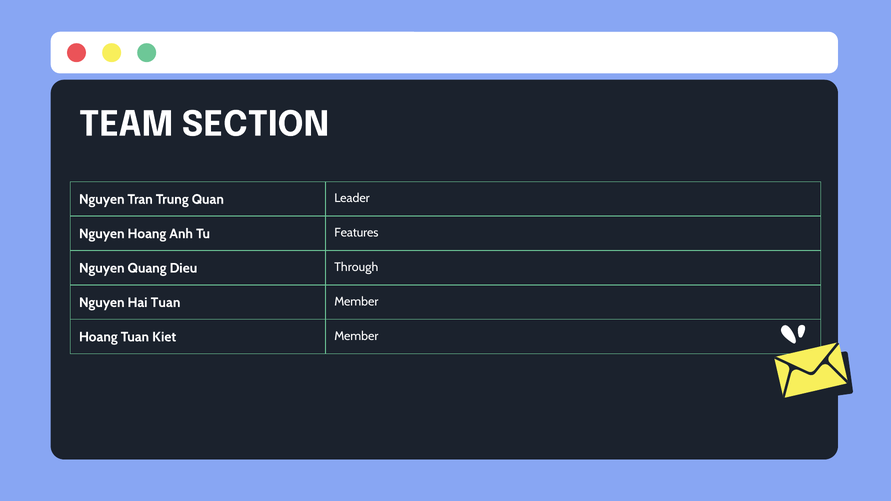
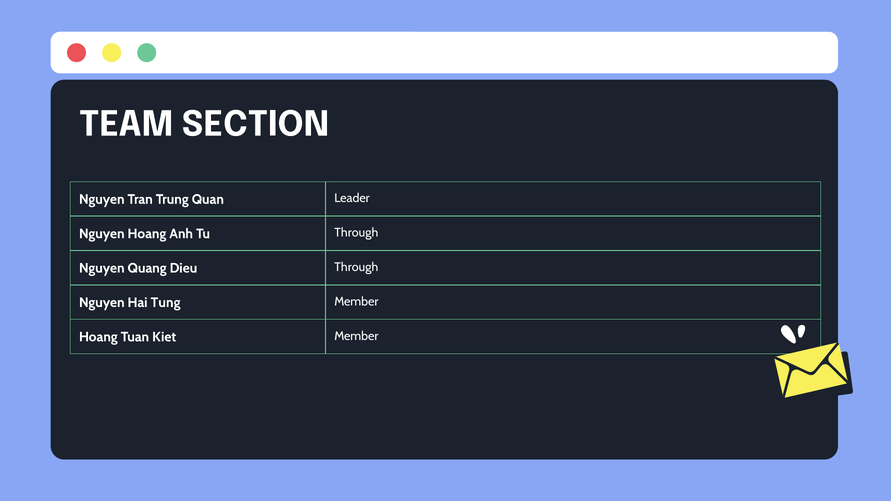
Tu Features: Features -> Through (356, 233)
Hai Tuan: Tuan -> Tung (166, 303)
